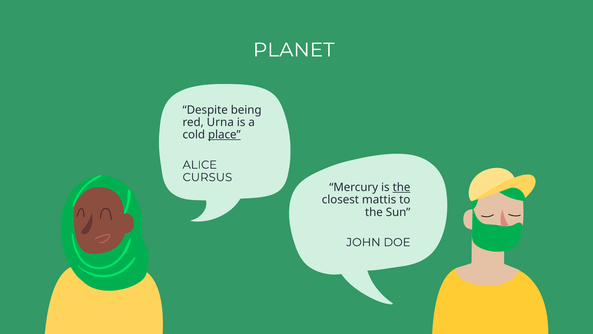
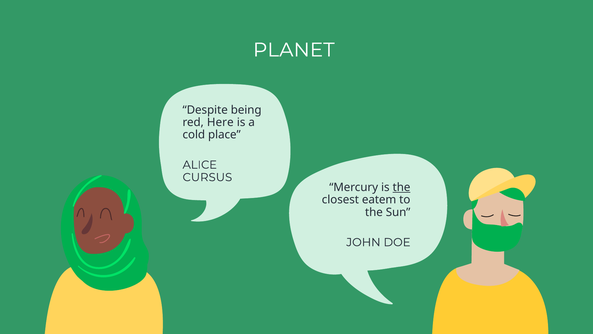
Urna: Urna -> Here (220, 122)
place underline: present -> none (224, 135)
mattis: mattis -> eatem (379, 200)
